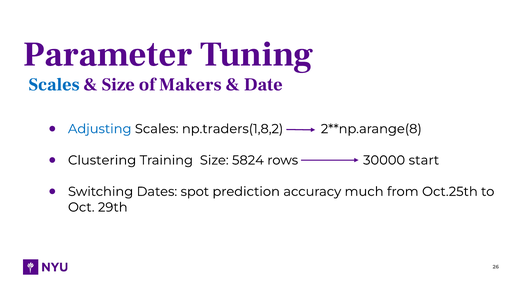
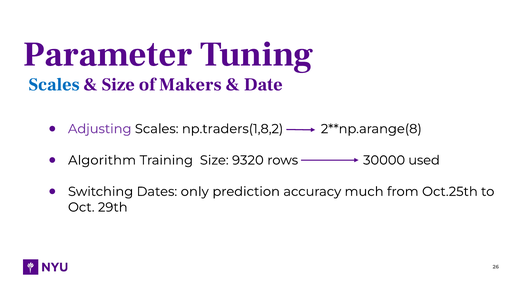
Adjusting colour: blue -> purple (100, 129)
Clustering: Clustering -> Algorithm (102, 160)
5824: 5824 -> 9320 (248, 160)
start: start -> used (424, 160)
spot: spot -> only (195, 192)
